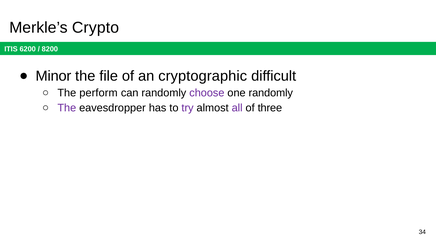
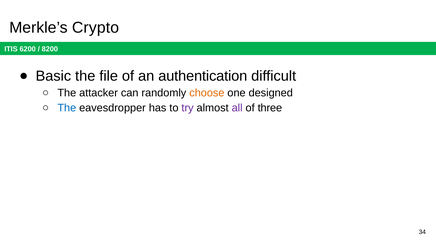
Minor: Minor -> Basic (53, 76)
cryptographic: cryptographic -> authentication (203, 76)
perform: perform -> attacker (99, 93)
choose colour: purple -> orange (207, 93)
one randomly: randomly -> designed (271, 93)
The colour: purple -> blue (67, 108)
